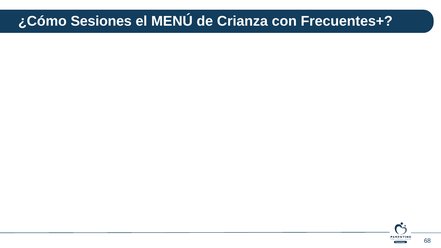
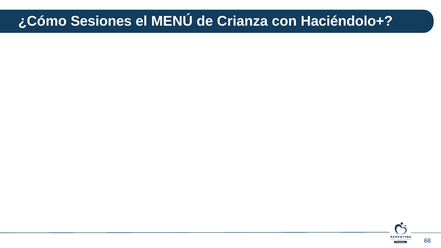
Frecuentes+: Frecuentes+ -> Haciéndolo+ (347, 21)
